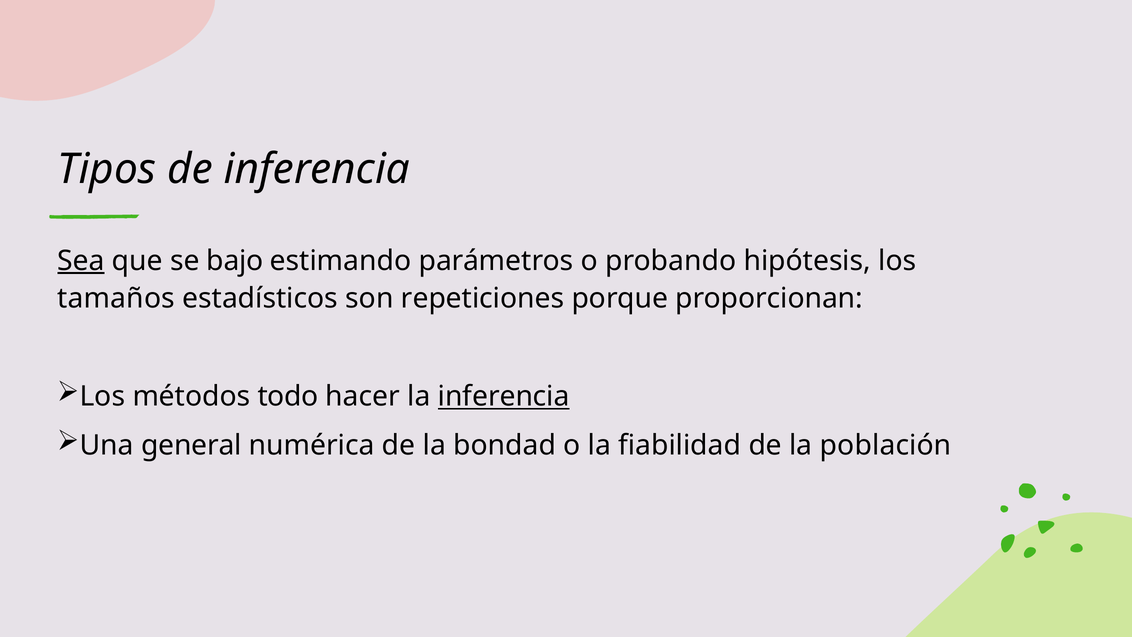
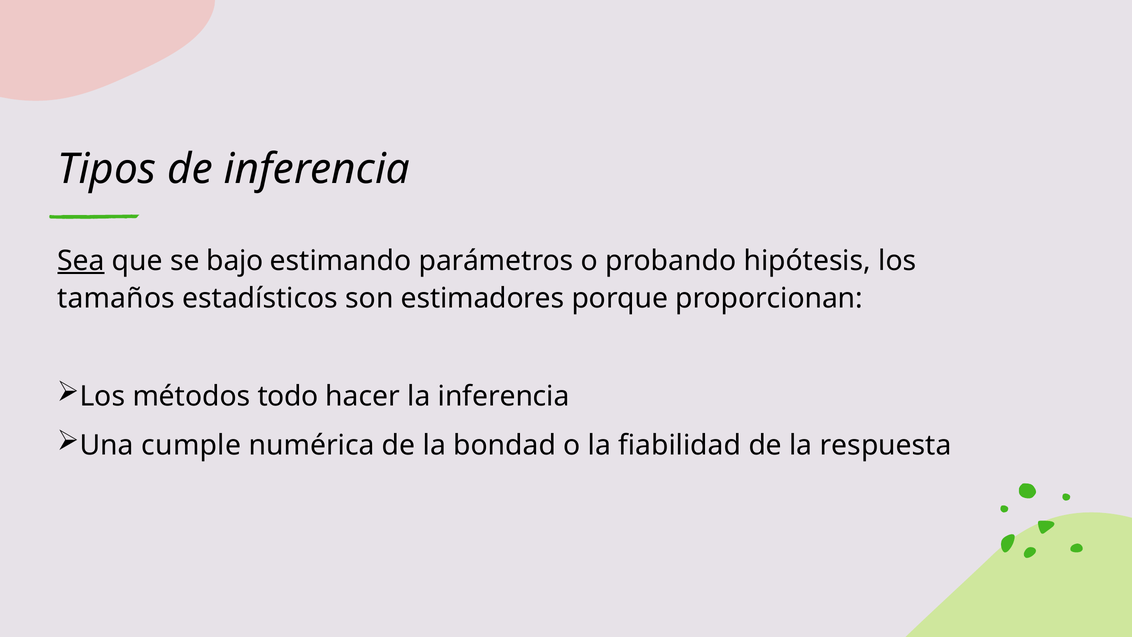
repeticiones: repeticiones -> estimadores (483, 298)
inferencia underline: present -> none (504, 396)
general: general -> cumple (191, 445)
población: población -> respuesta (886, 445)
